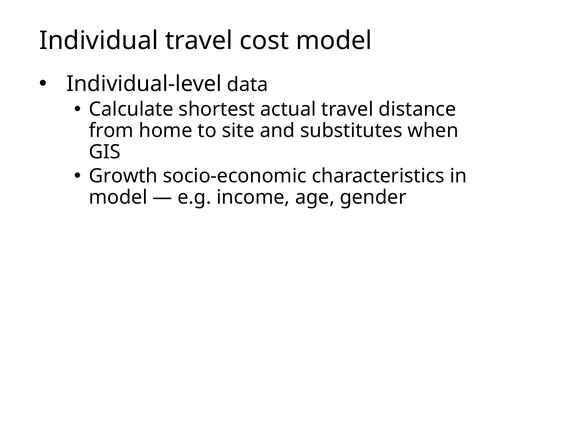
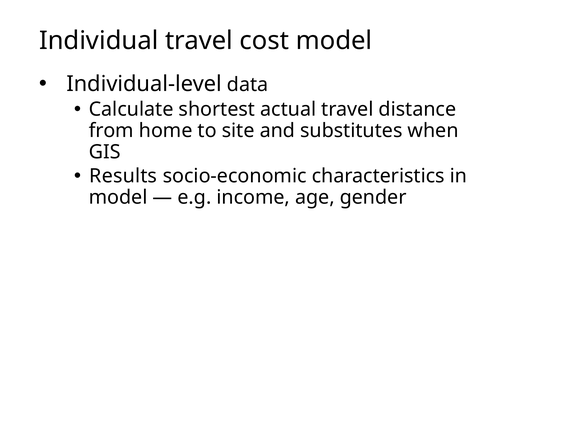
Growth: Growth -> Results (123, 176)
